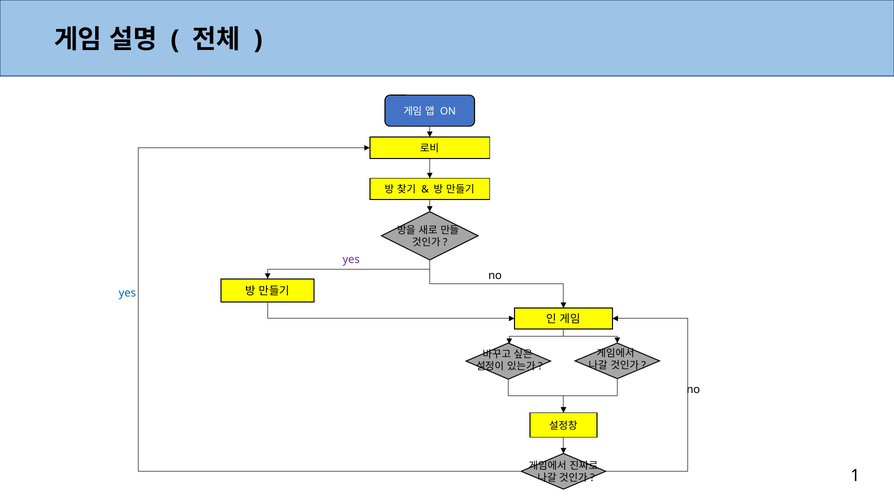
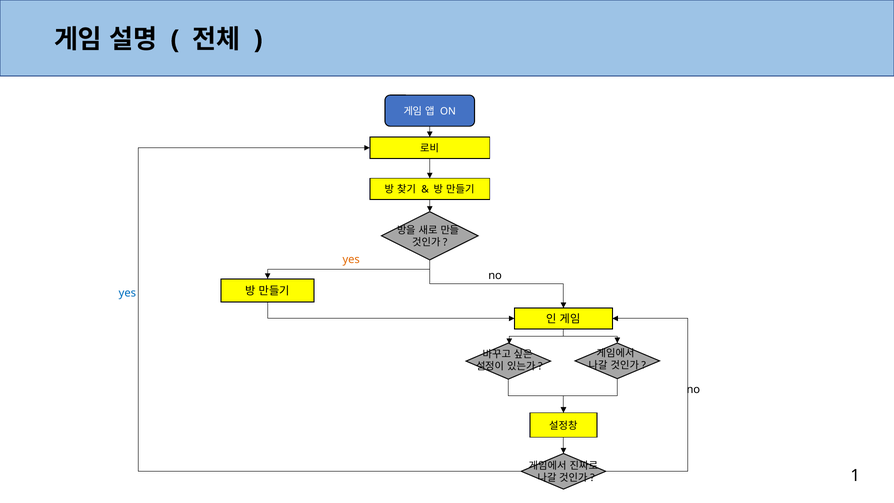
yes colour: purple -> orange (351, 260)
